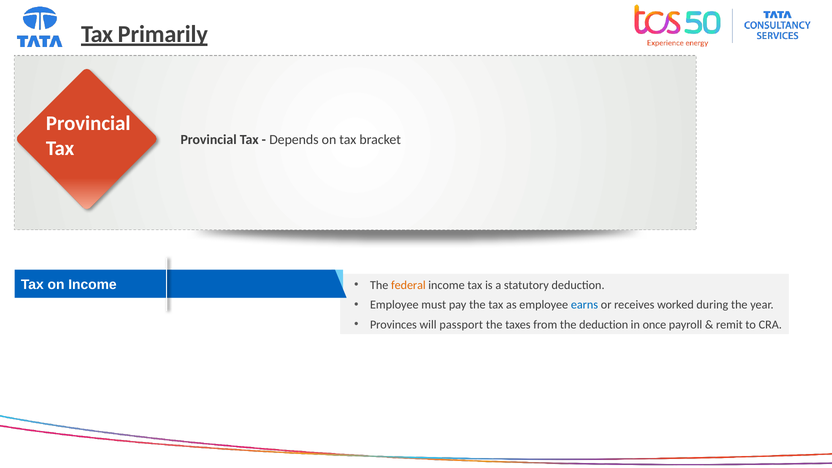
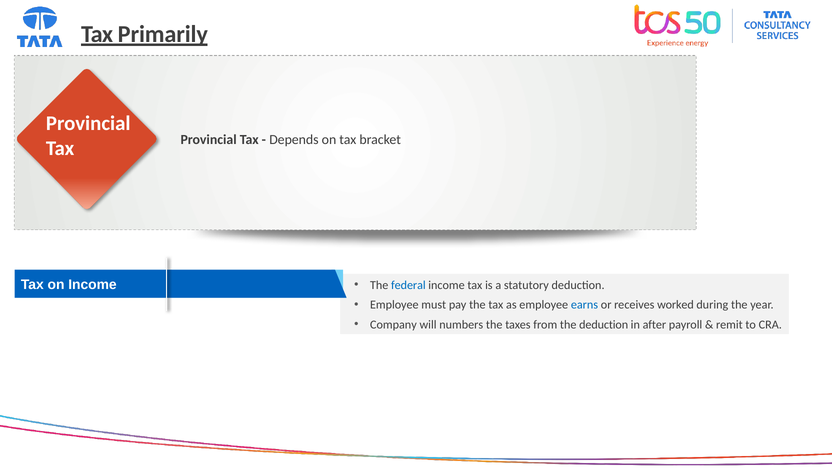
federal colour: orange -> blue (408, 285)
Provinces: Provinces -> Company (393, 325)
passport: passport -> numbers (461, 325)
once: once -> after (654, 325)
